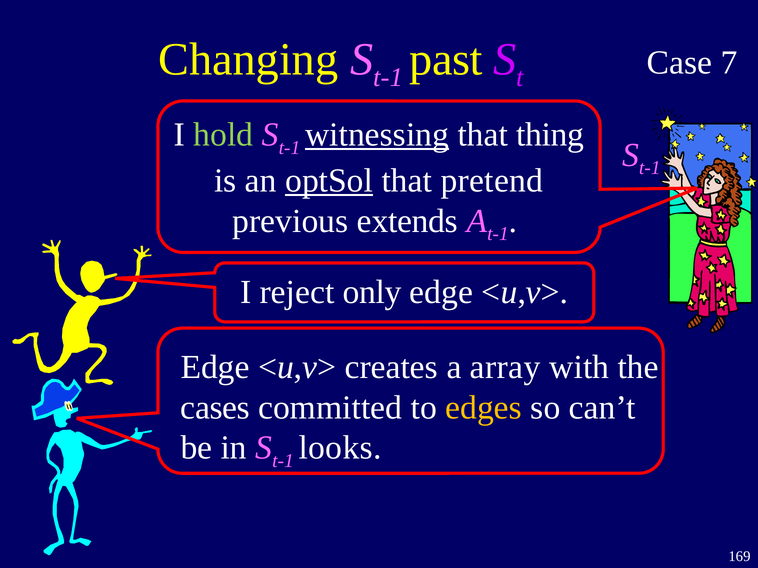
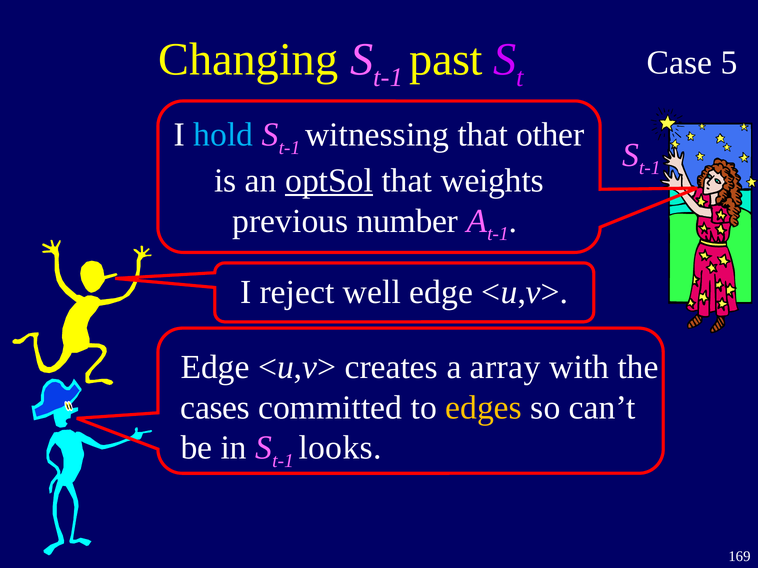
7: 7 -> 5 (729, 63)
hold colour: light green -> light blue (223, 135)
witnessing underline: present -> none (377, 135)
thing: thing -> other (550, 135)
pretend: pretend -> weights (492, 181)
extends: extends -> number (407, 221)
only: only -> well (372, 292)
